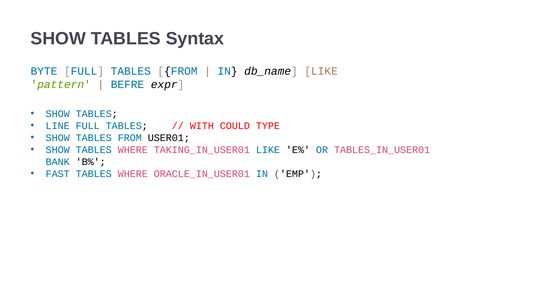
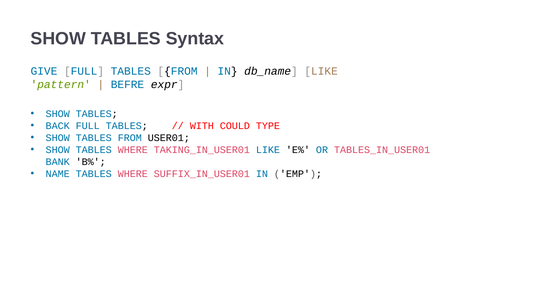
BYTE: BYTE -> GIVE (44, 71)
LINE: LINE -> BACK (58, 126)
FAST: FAST -> NAME (58, 174)
ORACLE_IN_USER01: ORACLE_IN_USER01 -> SUFFIX_IN_USER01 (202, 174)
